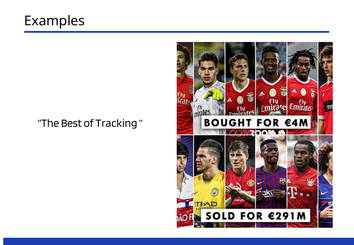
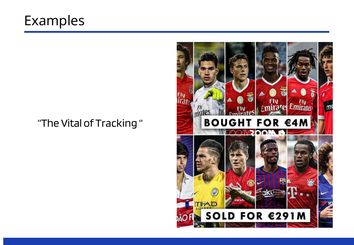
Best: Best -> Vital (71, 123)
